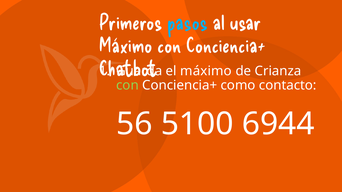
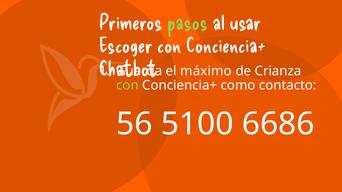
pasos colour: light blue -> light green (188, 23)
Máximo: Máximo -> Escoger (126, 46)
6944: 6944 -> 6686 (278, 124)
